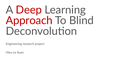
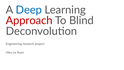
Deep colour: red -> blue (29, 10)
